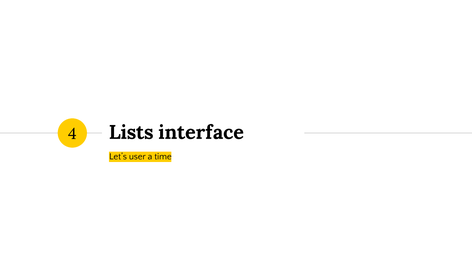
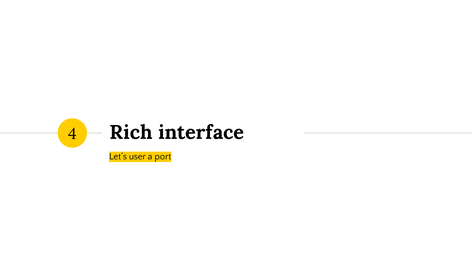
Lists: Lists -> Rich (131, 132)
time: time -> port (163, 156)
